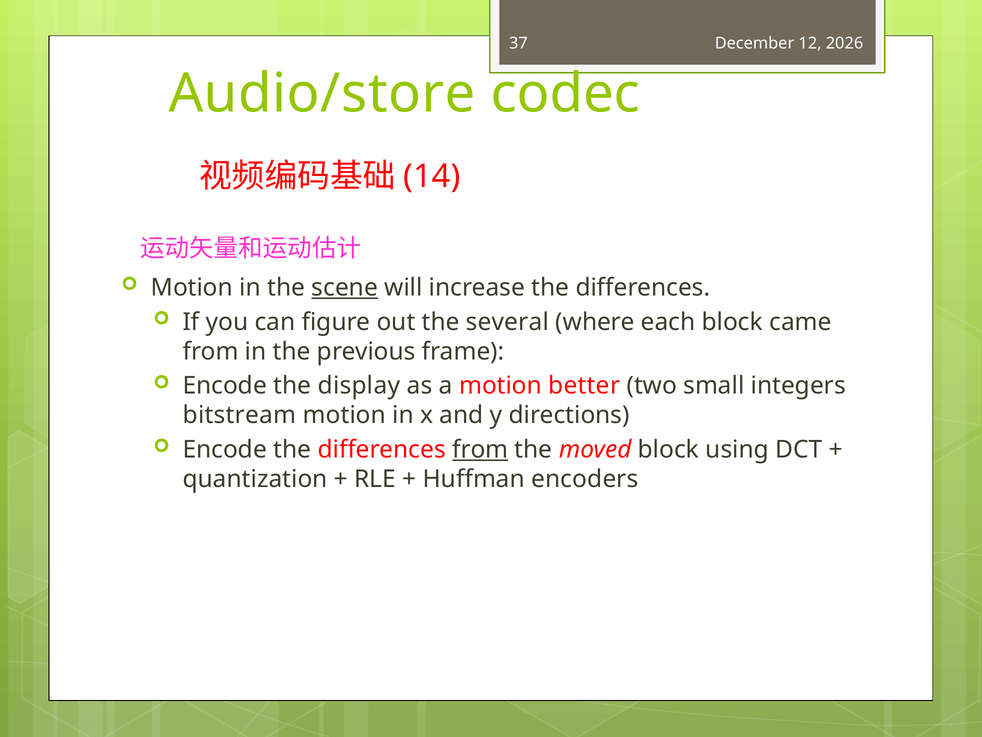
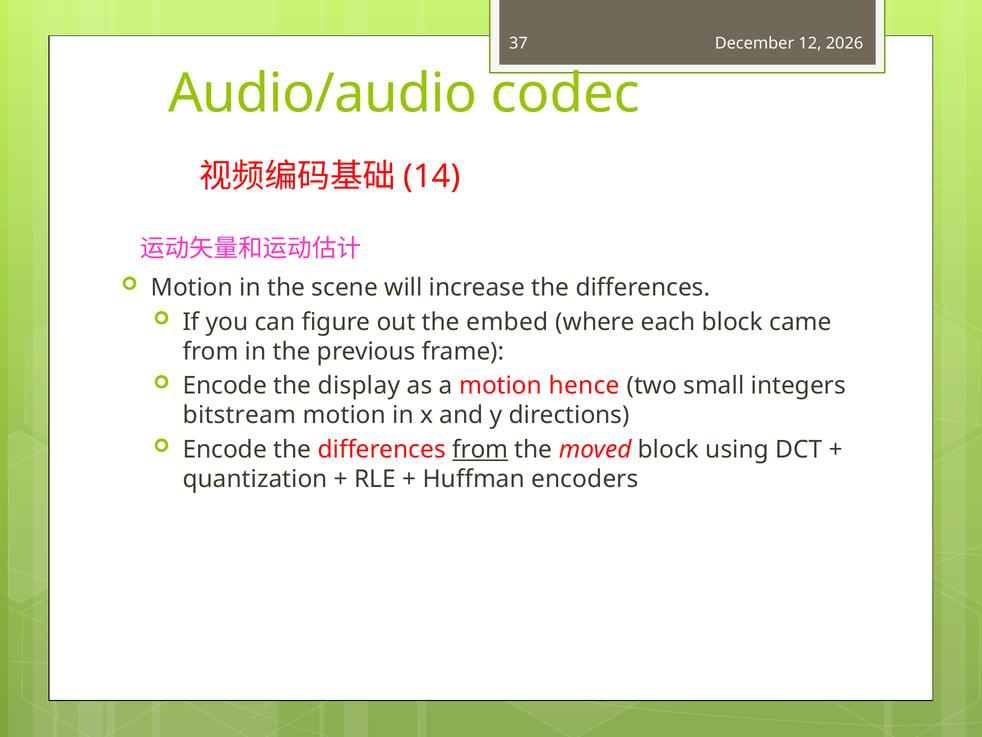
Audio/store: Audio/store -> Audio/audio (323, 94)
scene underline: present -> none (345, 287)
several: several -> embed (507, 322)
better: better -> hence (584, 386)
